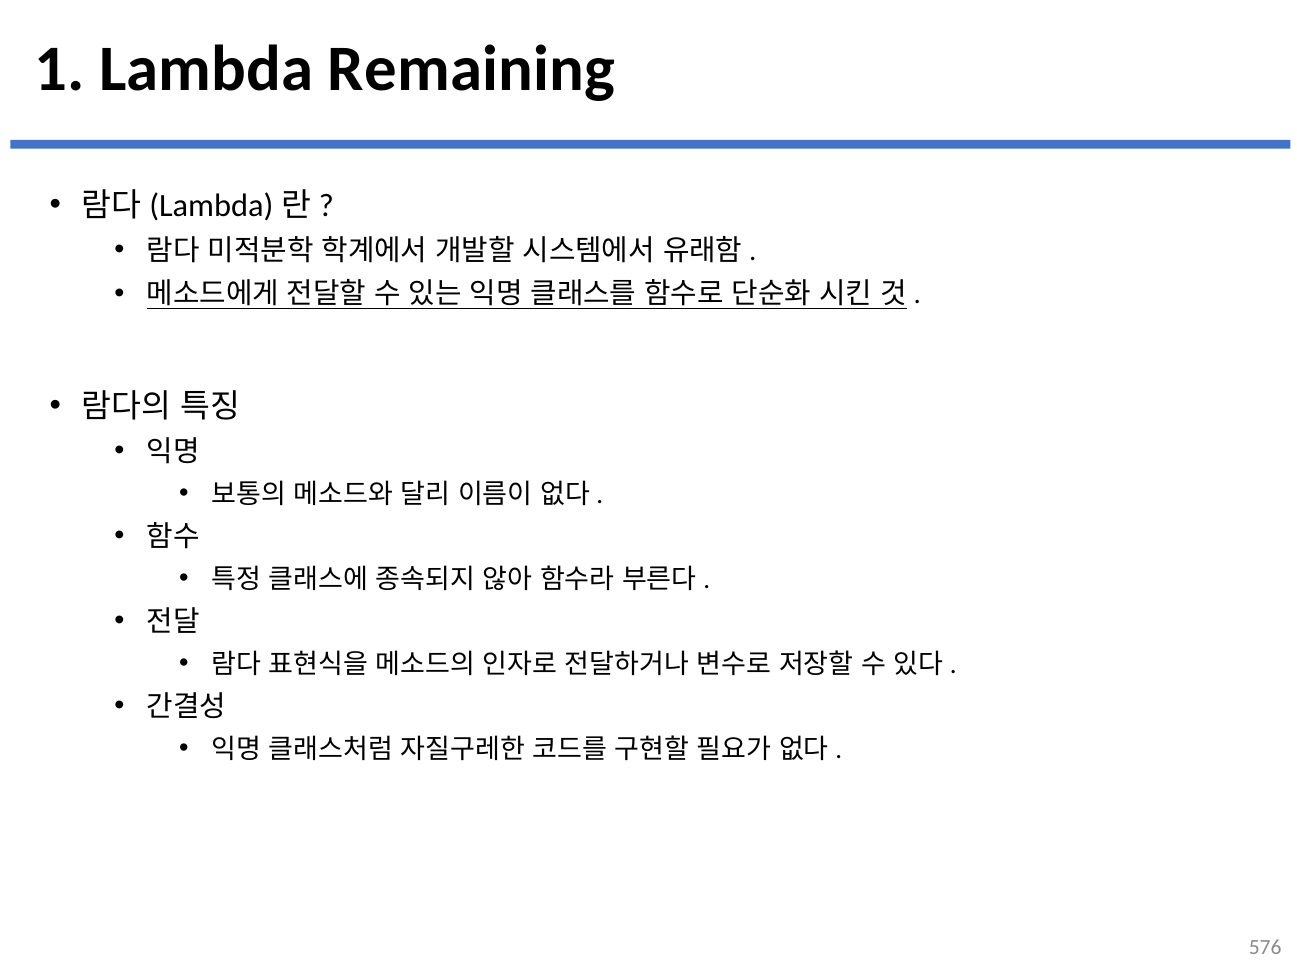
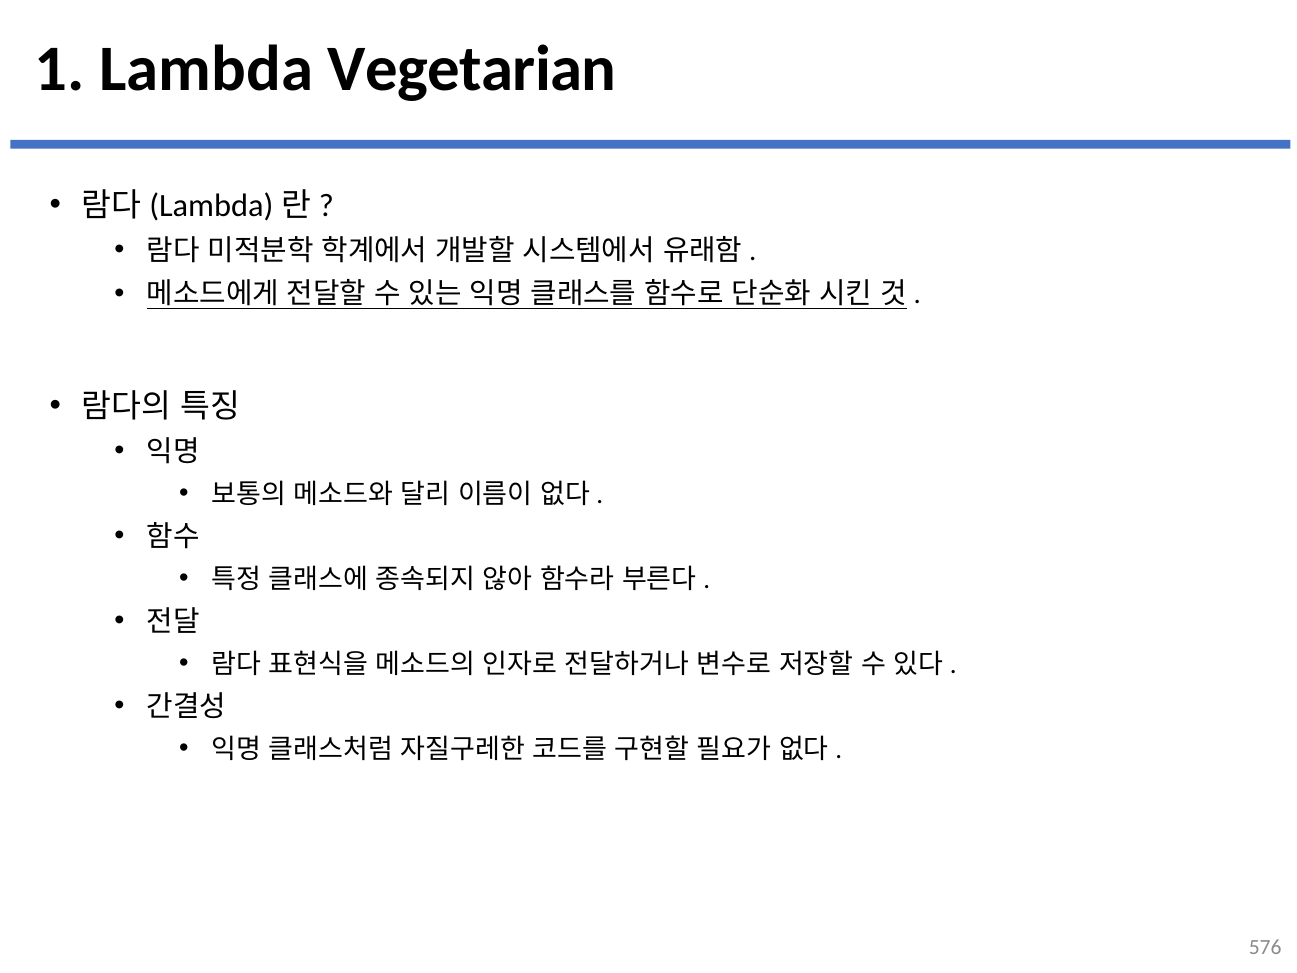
Remaining: Remaining -> Vegetarian (472, 69)
